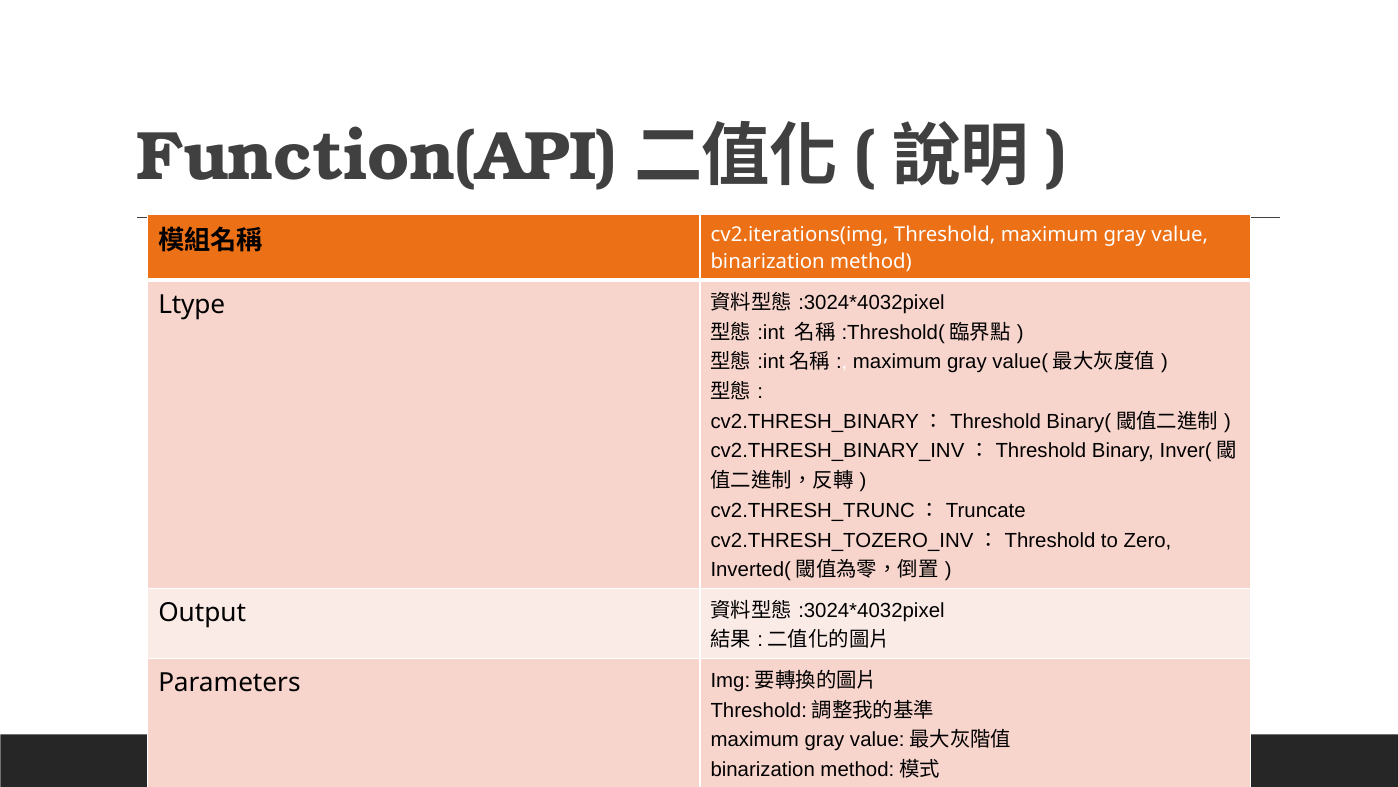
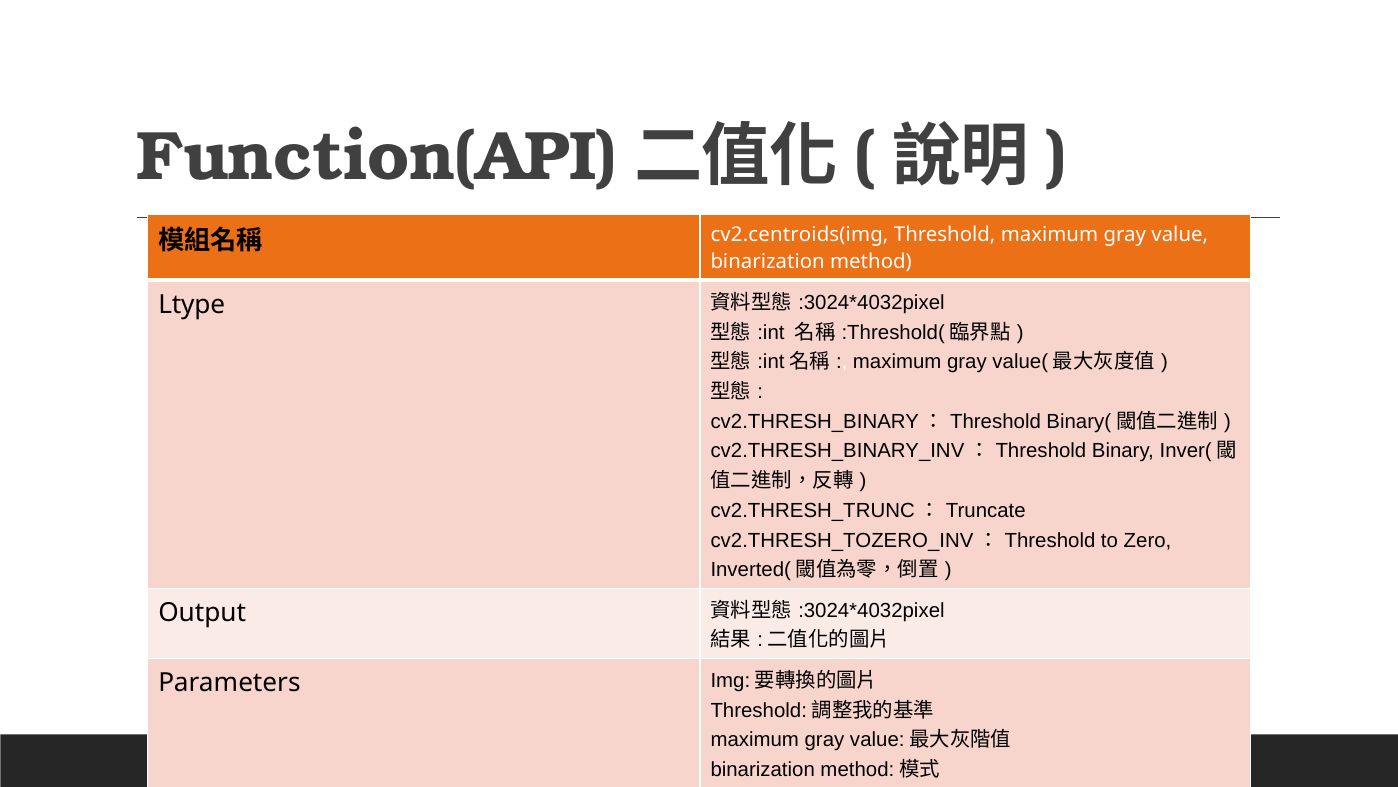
cv2.iterations(img: cv2.iterations(img -> cv2.centroids(img (799, 234)
